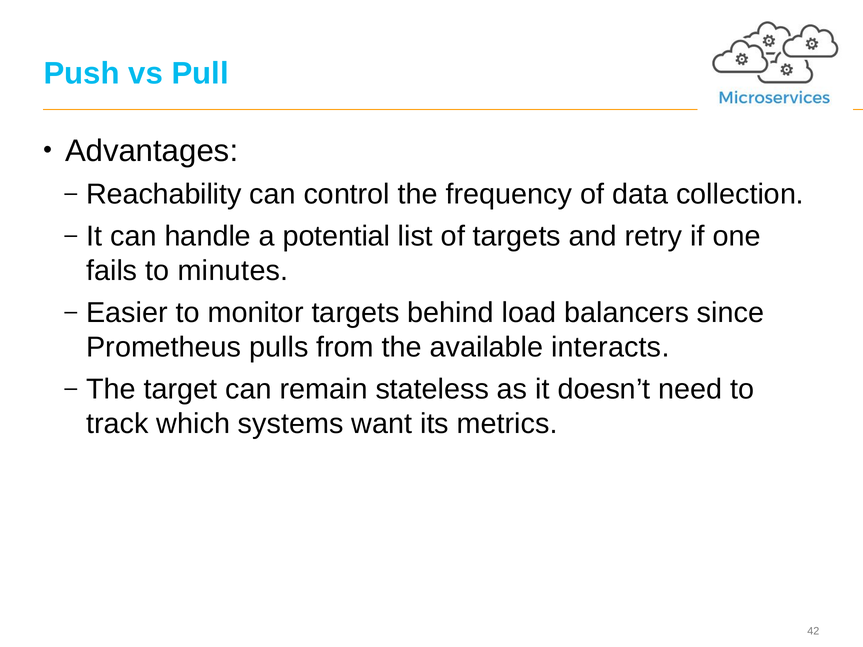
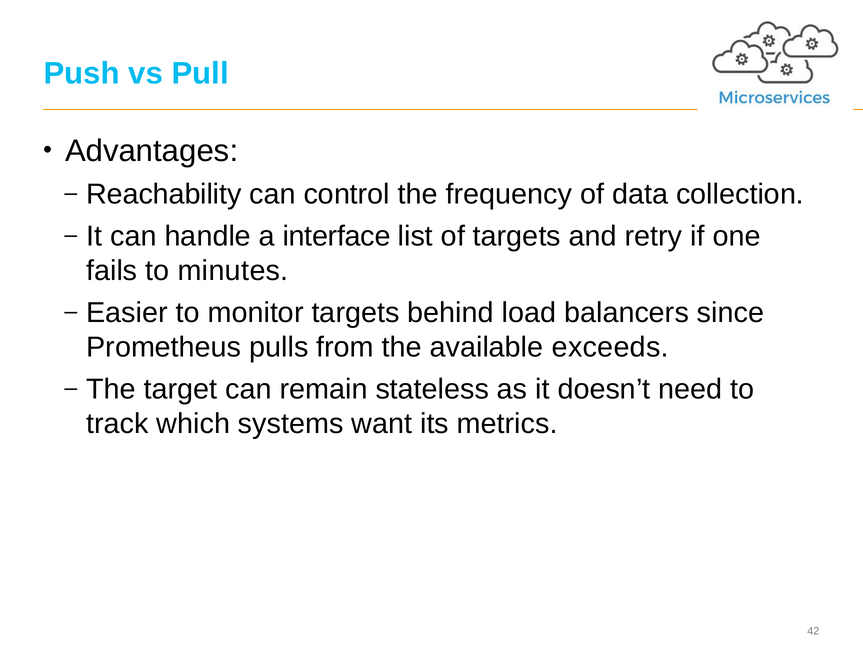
potential: potential -> interface (337, 237)
interacts: interacts -> exceeds (610, 348)
